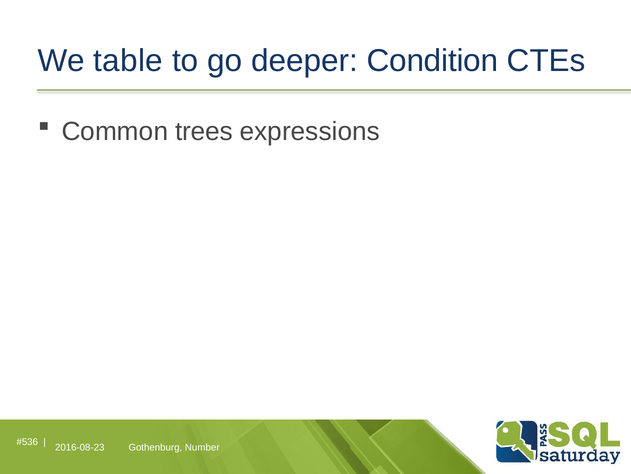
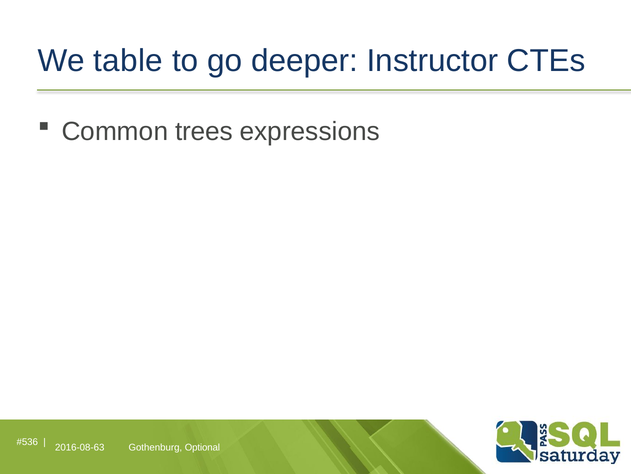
Condition: Condition -> Instructor (432, 61)
2016-08-23: 2016-08-23 -> 2016-08-63 (80, 447)
Number: Number -> Optional (202, 447)
